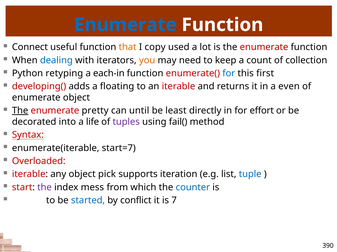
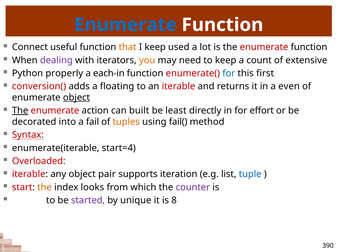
I copy: copy -> keep (155, 47)
dealing colour: blue -> purple (56, 60)
collection: collection -> extensive (306, 60)
retyping: retyping -> properly (64, 73)
developing(: developing( -> conversion( (39, 87)
object underline: none -> present (76, 98)
pretty: pretty -> action (95, 111)
until: until -> built (139, 111)
life: life -> fail (93, 122)
tuples colour: purple -> orange (126, 122)
start=7: start=7 -> start=4 (119, 148)
pick: pick -> pair (107, 175)
the colour: purple -> orange (45, 188)
mess: mess -> looks (92, 188)
counter colour: blue -> purple (193, 188)
started colour: blue -> purple (88, 201)
conflict: conflict -> unique (136, 201)
7: 7 -> 8 (174, 201)
